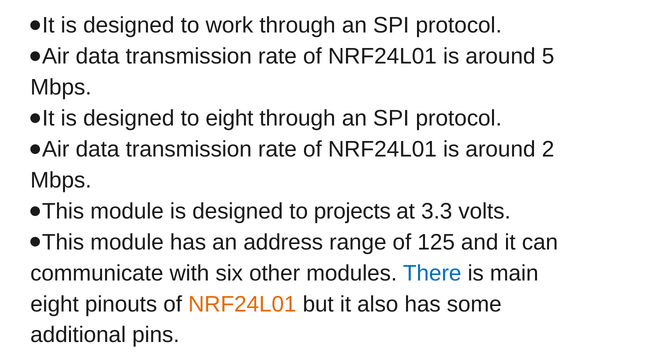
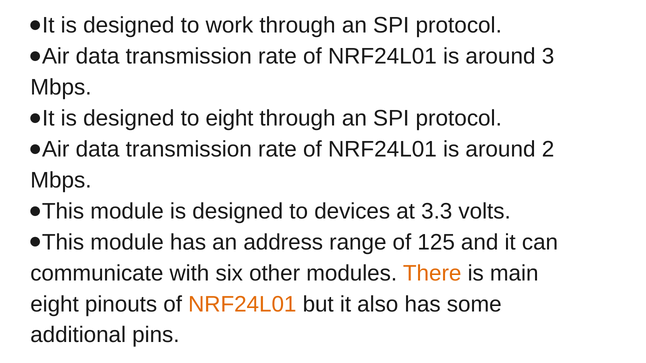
5: 5 -> 3 (548, 57)
projects: projects -> devices (352, 212)
There colour: blue -> orange (432, 274)
